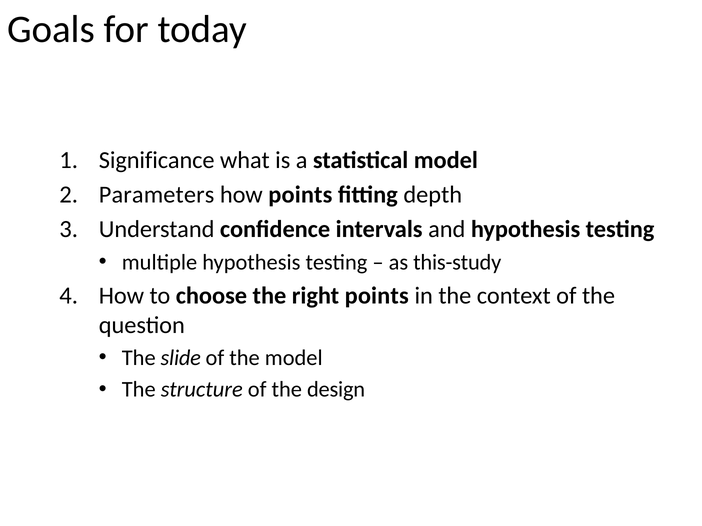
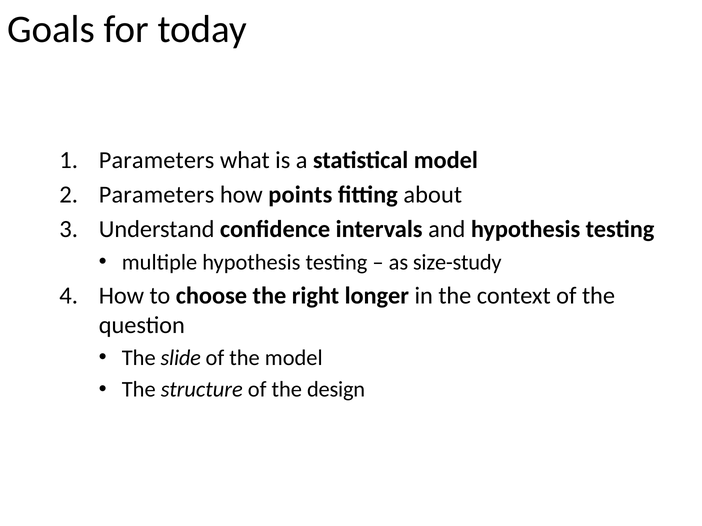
Significance: Significance -> Parameters (157, 160)
depth: depth -> about (433, 195)
this-study: this-study -> size-study (457, 262)
right points: points -> longer (377, 296)
